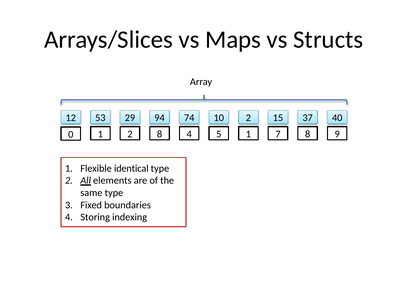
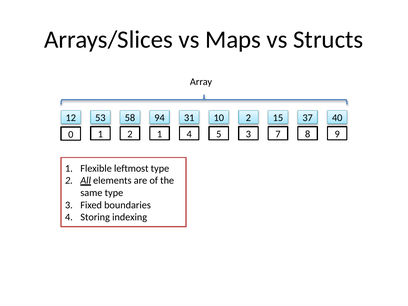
29: 29 -> 58 (130, 118)
74: 74 -> 31 (189, 118)
2 8: 8 -> 1 (160, 134)
5 1: 1 -> 3 (248, 134)
identical: identical -> leftmost (131, 168)
